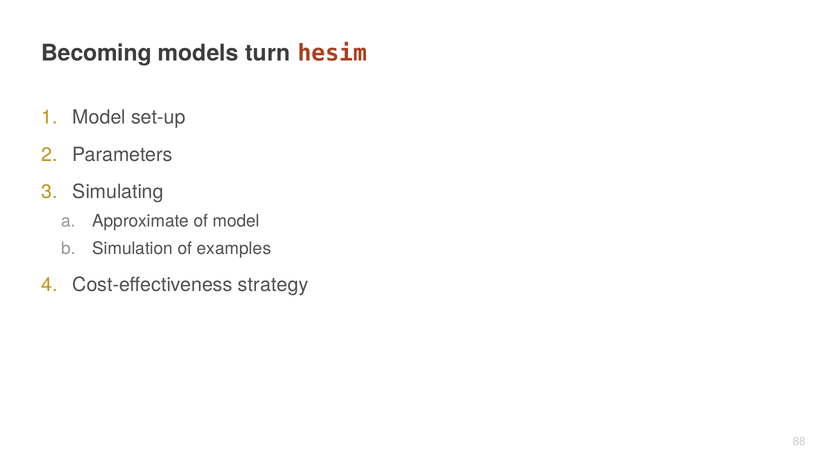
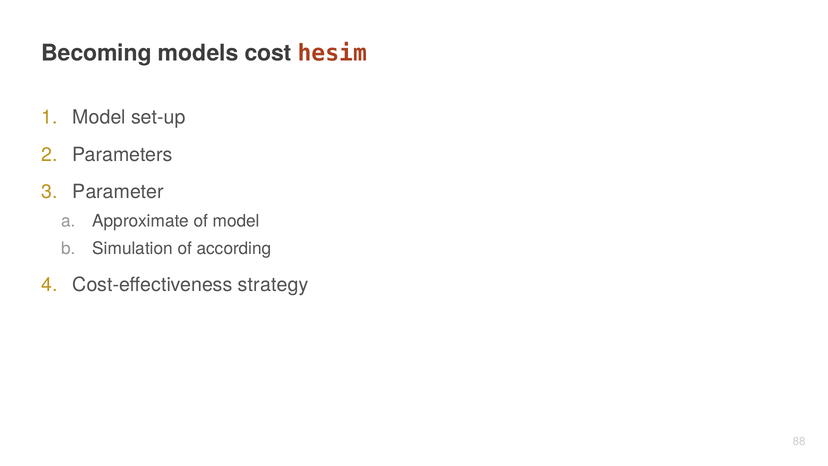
turn: turn -> cost (268, 53)
Simulating: Simulating -> Parameter (118, 192)
examples: examples -> according (234, 248)
